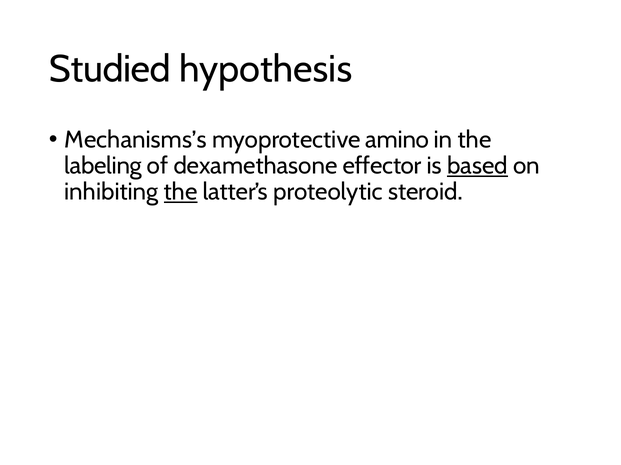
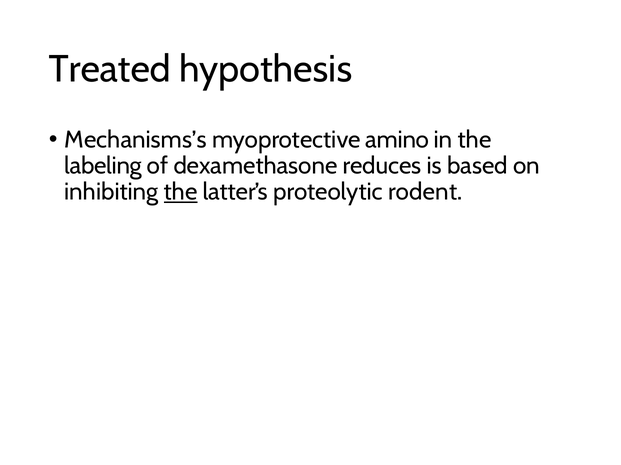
Studied: Studied -> Treated (110, 70)
effector: effector -> reduces (382, 166)
based underline: present -> none (477, 166)
steroid: steroid -> rodent (425, 192)
